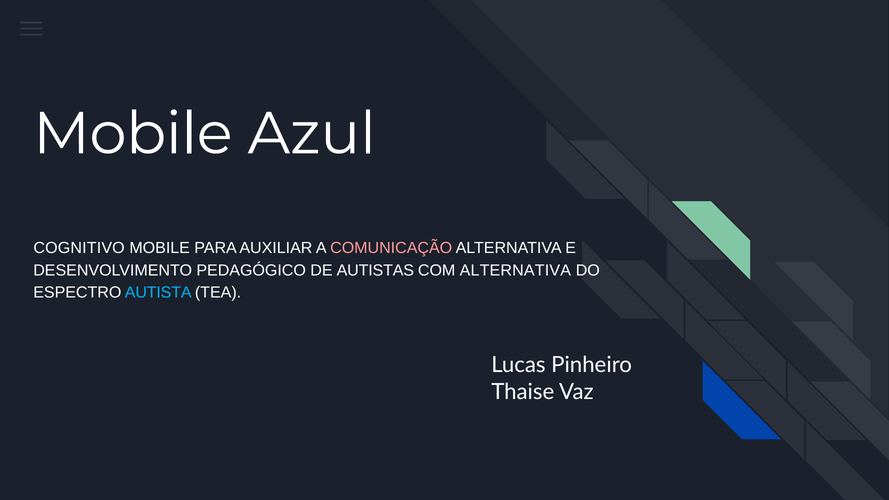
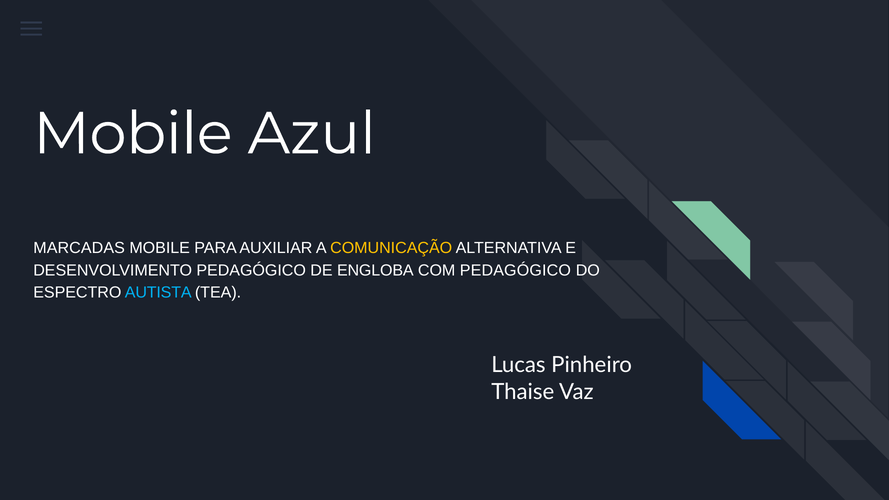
COGNITIVO: COGNITIVO -> MARCADAS (79, 248)
COMUNICAÇÃO colour: pink -> yellow (391, 248)
AUTISTAS: AUTISTAS -> ENGLOBA (375, 270)
COM ALTERNATIVA: ALTERNATIVA -> PEDAGÓGICO (515, 270)
